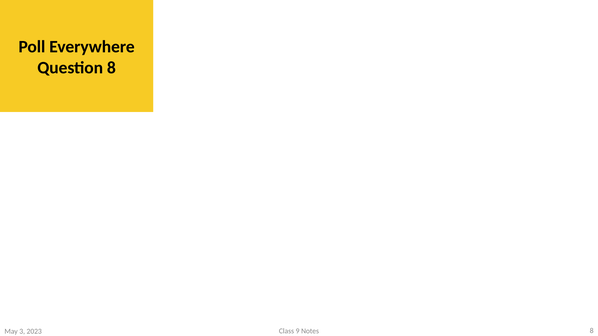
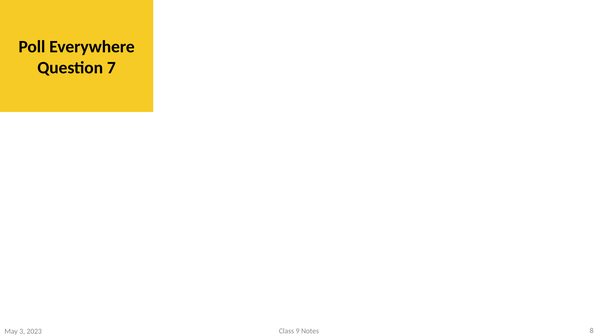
Question 8: 8 -> 7 (111, 68)
